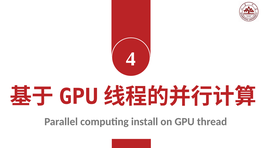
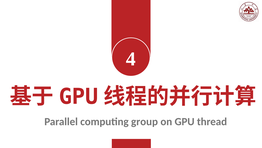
install: install -> group (145, 121)
